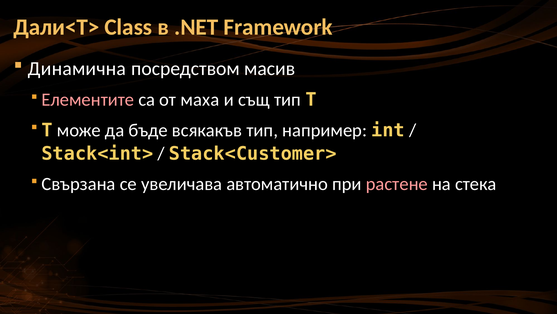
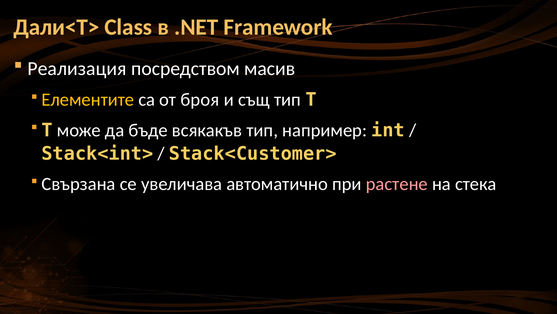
Динамична: Динамична -> Реализация (77, 69)
Елементите colour: pink -> yellow (88, 100)
маха: маха -> броя (200, 100)
